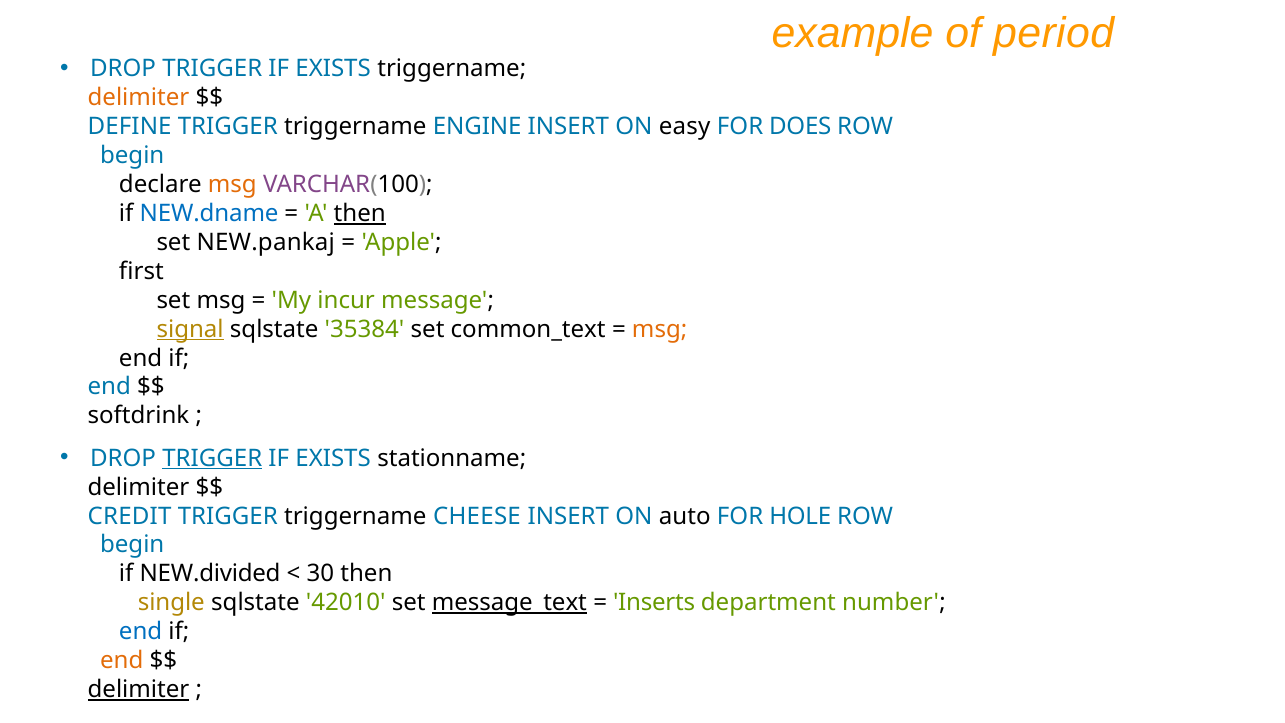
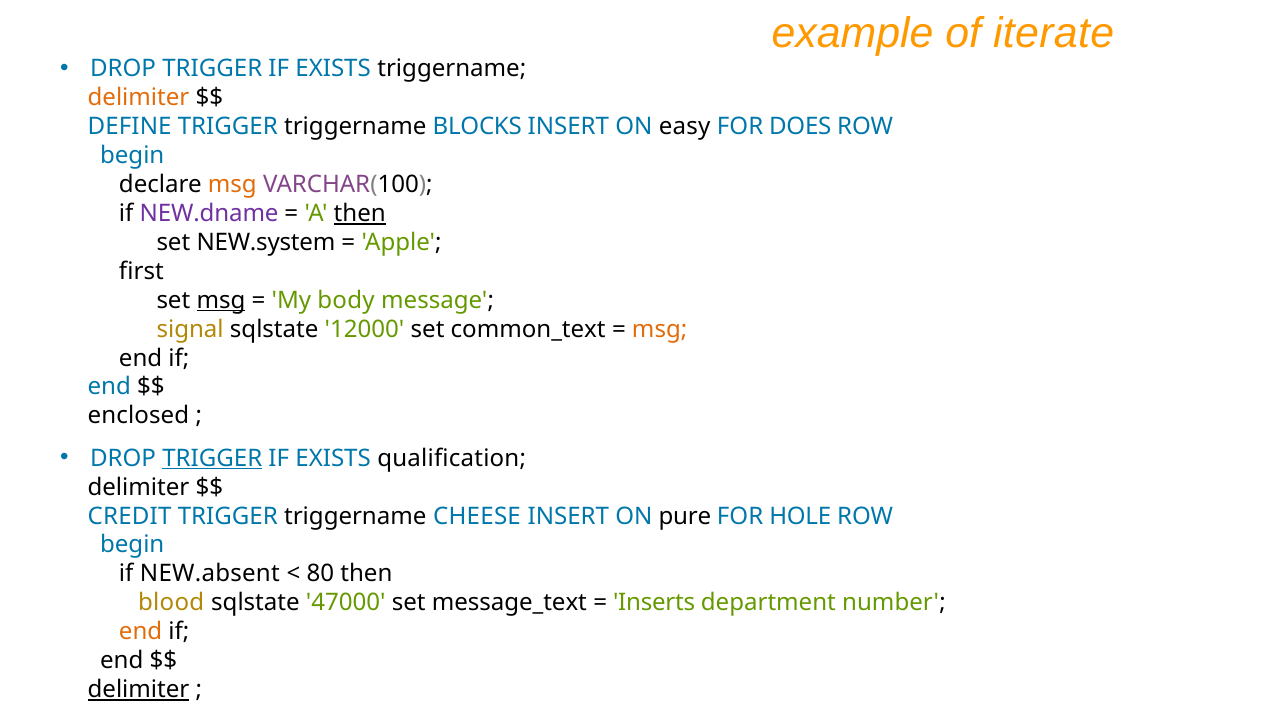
period: period -> iterate (1054, 33)
ENGINE: ENGINE -> BLOCKS (477, 127)
NEW.dname colour: blue -> purple (209, 213)
NEW.pankaj: NEW.pankaj -> NEW.system (266, 242)
msg underline: none -> present (221, 300)
incur: incur -> body (346, 300)
signal underline: present -> none (190, 329)
35384: 35384 -> 12000 (365, 329)
softdrink: softdrink -> enclosed (138, 416)
stationname: stationname -> qualification (452, 458)
auto: auto -> pure (685, 516)
NEW.divided: NEW.divided -> NEW.absent (210, 574)
30: 30 -> 80 (320, 574)
single: single -> blood (171, 603)
42010: 42010 -> 47000 (346, 603)
message_text underline: present -> none (509, 603)
end colour: blue -> orange (141, 632)
end colour: orange -> black (122, 661)
